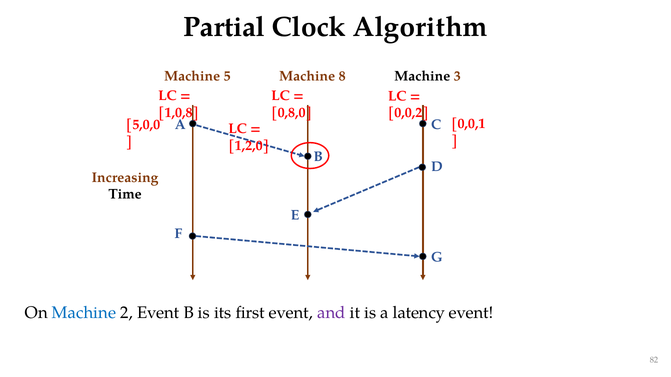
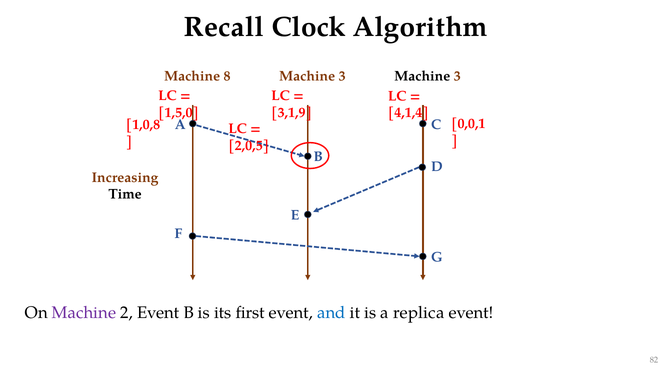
Partial: Partial -> Recall (224, 27)
5: 5 -> 8 (227, 76)
8: 8 -> 3 (342, 76)
1,0,8: 1,0,8 -> 1,5,0 (179, 113)
0,8,0: 0,8,0 -> 3,1,9 (292, 113)
0,0,2: 0,0,2 -> 4,1,4 (408, 113)
5,0,0: 5,0,0 -> 1,0,8 (143, 125)
1,2,0: 1,2,0 -> 2,0,5 (249, 146)
Machine colour: blue -> purple (84, 313)
and colour: purple -> blue (331, 313)
latency: latency -> replica (419, 313)
